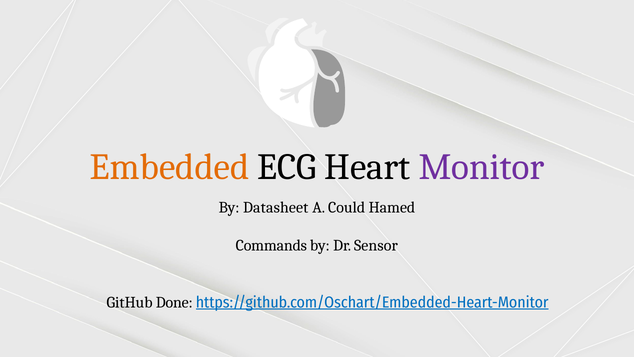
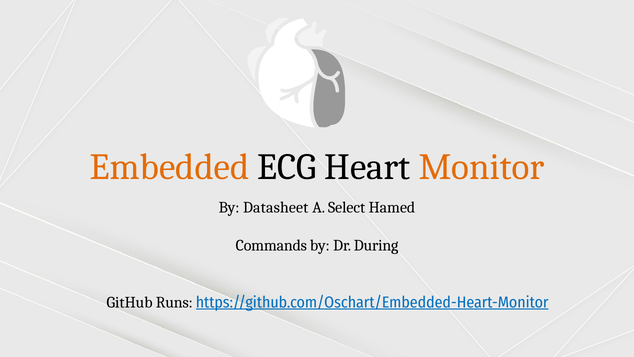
Monitor colour: purple -> orange (481, 167)
Could: Could -> Select (347, 207)
Sensor: Sensor -> During (376, 245)
Done: Done -> Runs (174, 302)
